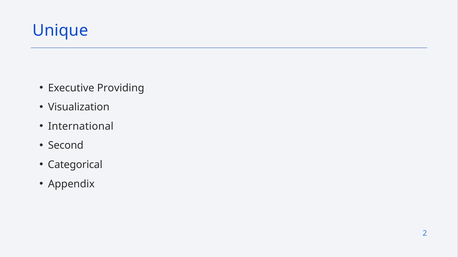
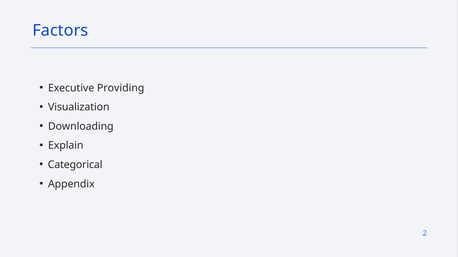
Unique: Unique -> Factors (60, 31)
International: International -> Downloading (81, 127)
Second: Second -> Explain (66, 146)
